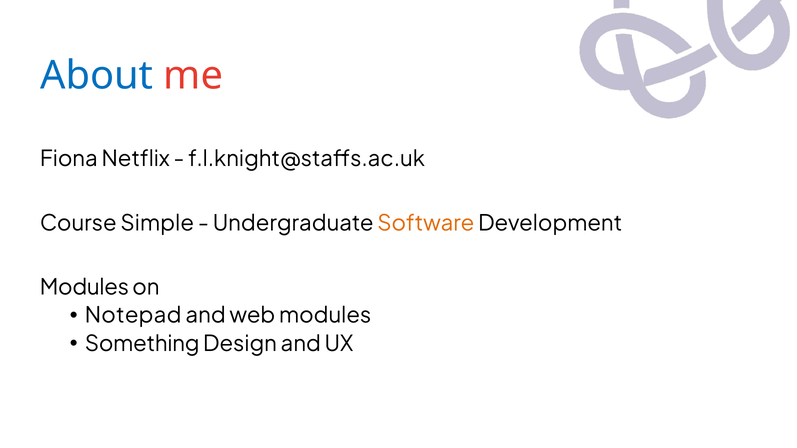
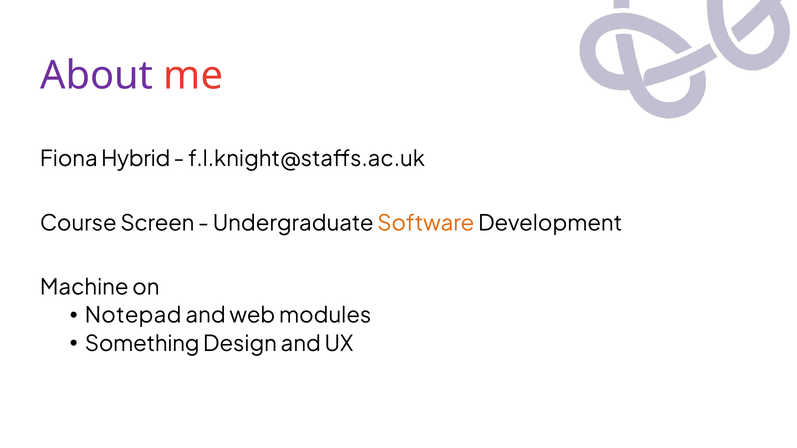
About colour: blue -> purple (97, 76)
Netflix: Netflix -> Hybrid (136, 159)
Simple: Simple -> Screen (157, 223)
Modules: Modules -> Machine (84, 288)
